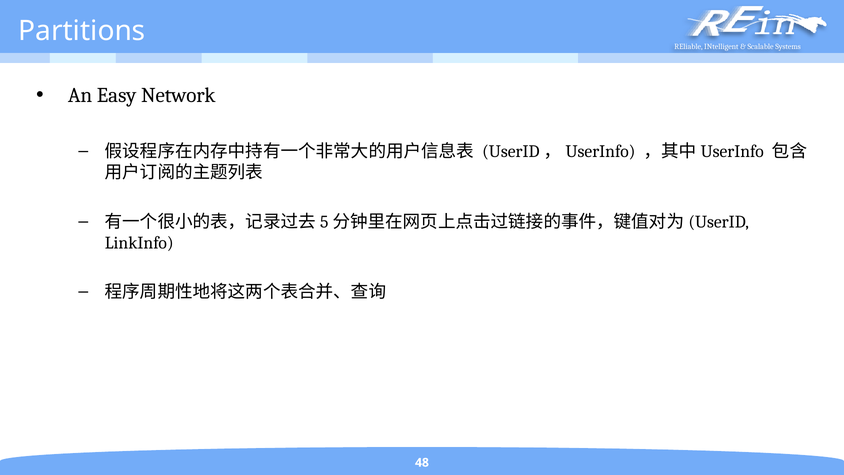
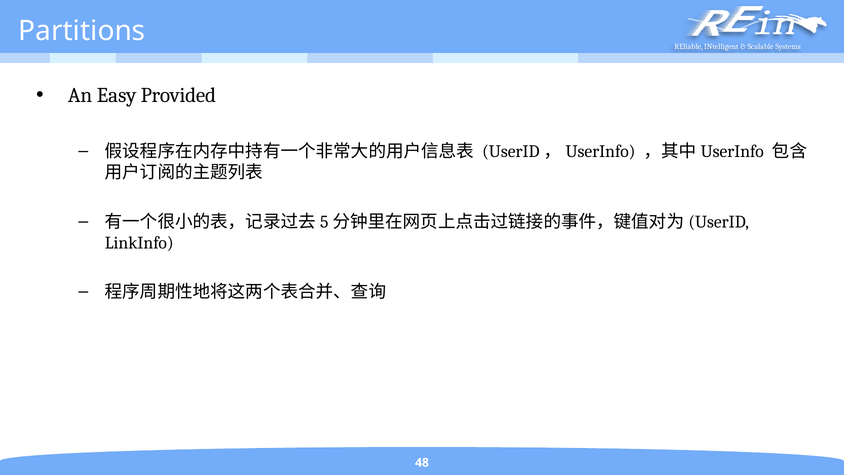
Network: Network -> Provided (178, 95)
